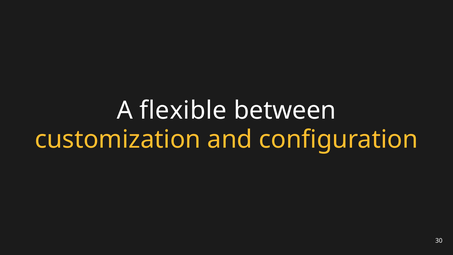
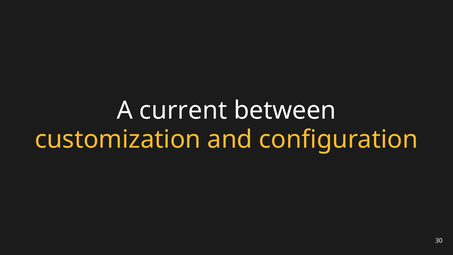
flexible: flexible -> current (183, 111)
